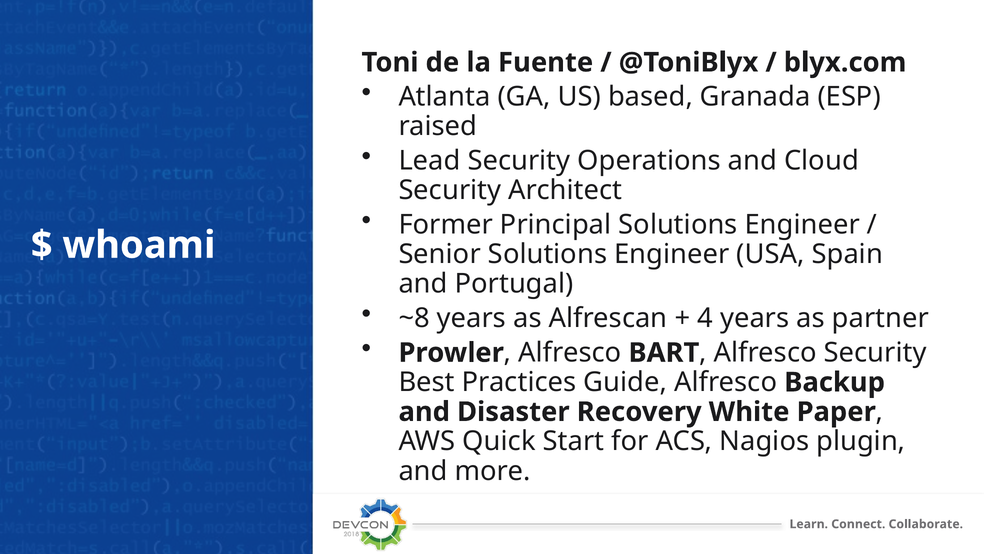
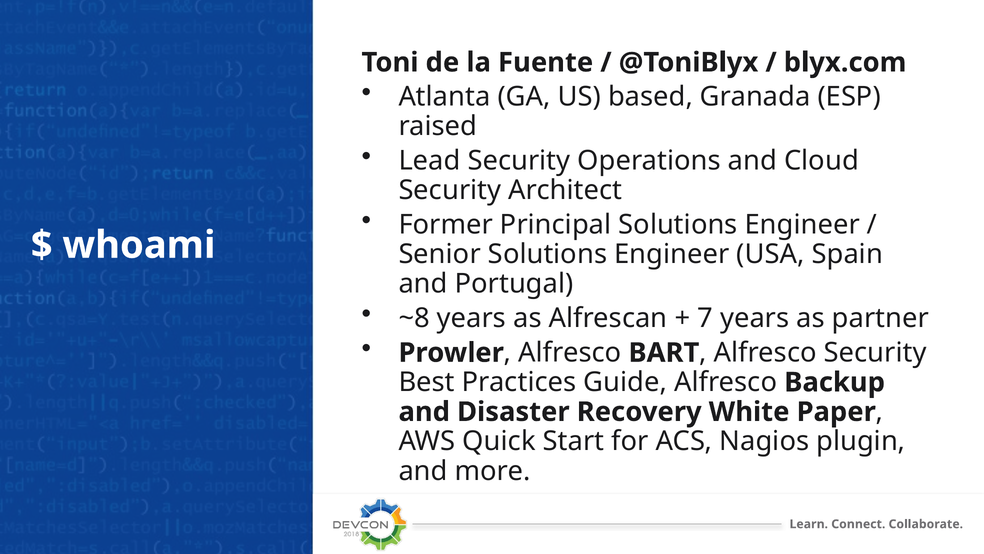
4: 4 -> 7 (705, 318)
